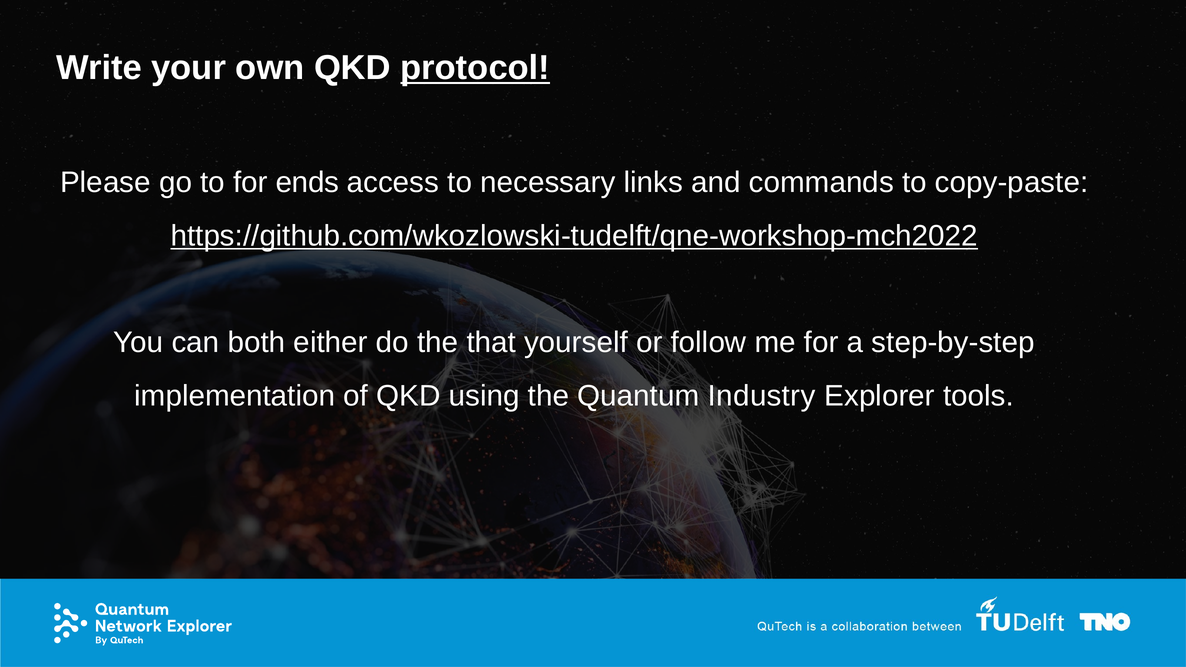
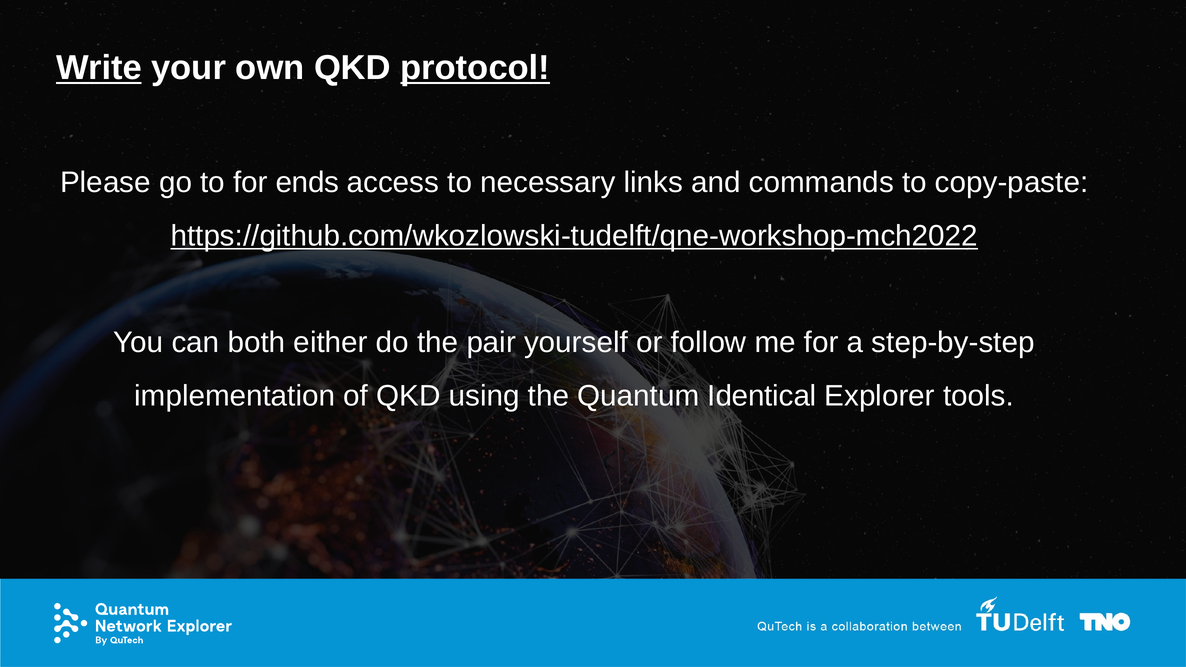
Write underline: none -> present (99, 68)
that: that -> pair (491, 343)
Industry: Industry -> Identical (762, 396)
